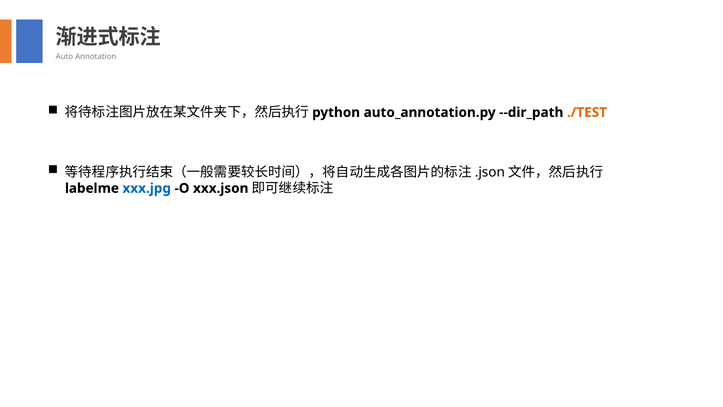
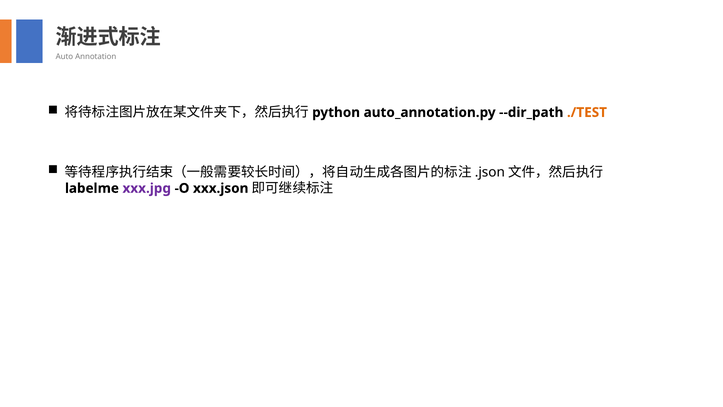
xxx.jpg colour: blue -> purple (147, 188)
